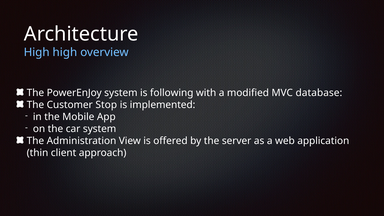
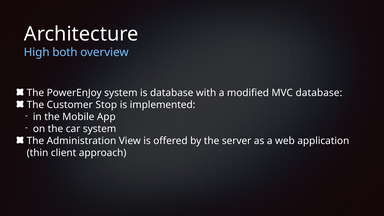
High high: high -> both (65, 52)
is following: following -> database (172, 93)
